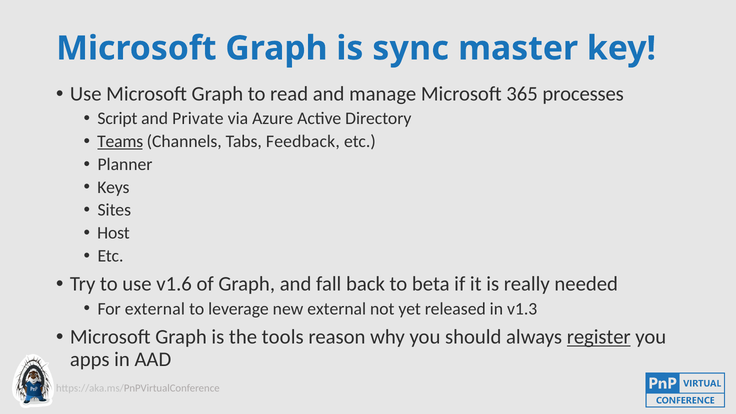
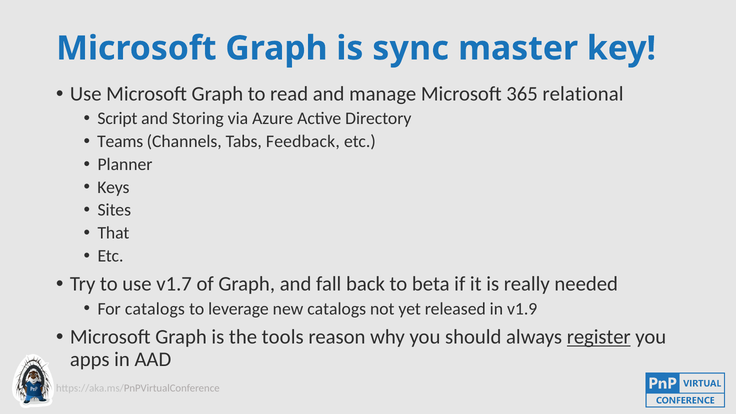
processes: processes -> relational (583, 94)
Private: Private -> Storing (198, 119)
Teams underline: present -> none (120, 141)
Host: Host -> That (113, 233)
v1.6: v1.6 -> v1.7 (174, 284)
For external: external -> catalogs (155, 309)
new external: external -> catalogs (337, 309)
v1.3: v1.3 -> v1.9 (522, 309)
